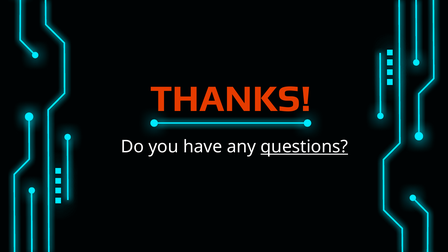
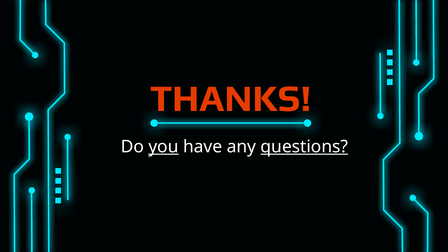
you underline: none -> present (163, 147)
